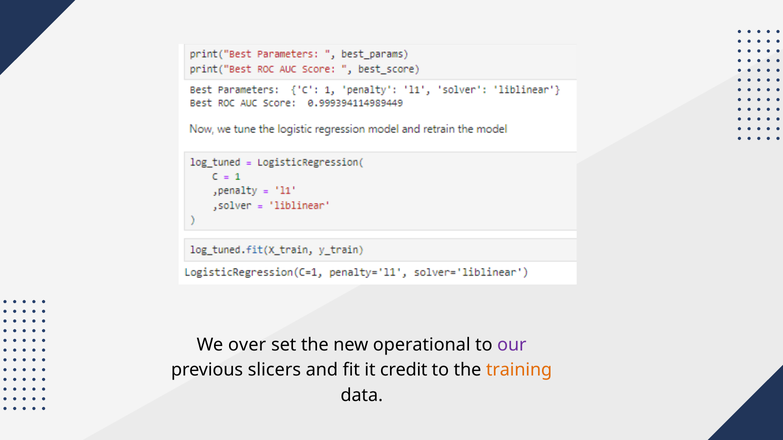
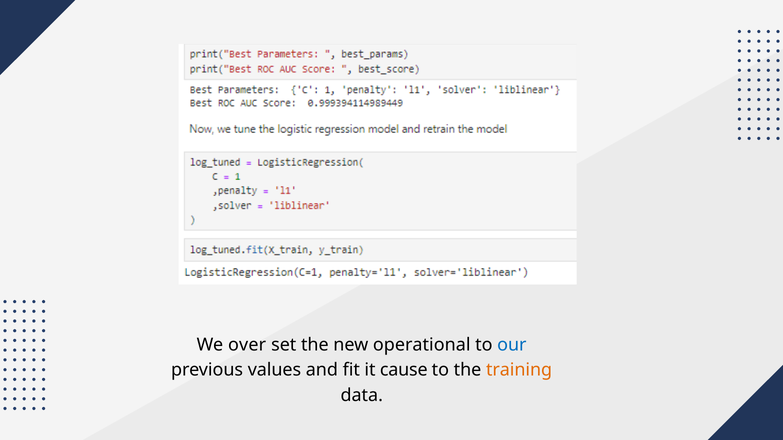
our colour: purple -> blue (512, 345)
slicers: slicers -> values (274, 370)
credit: credit -> cause (404, 370)
